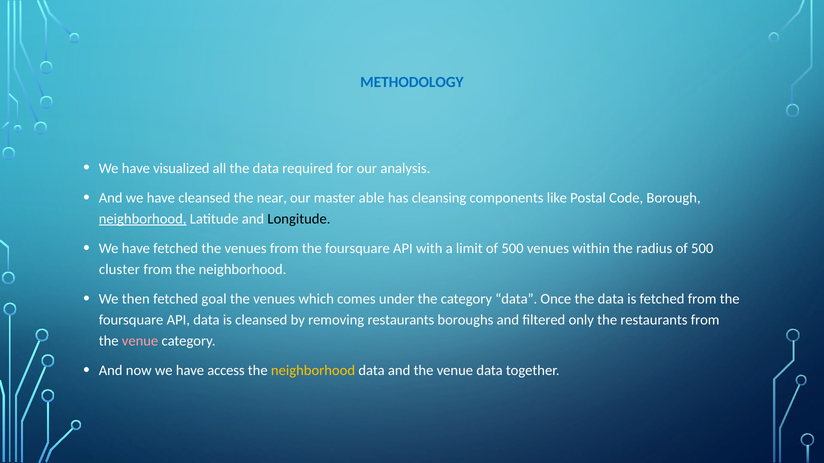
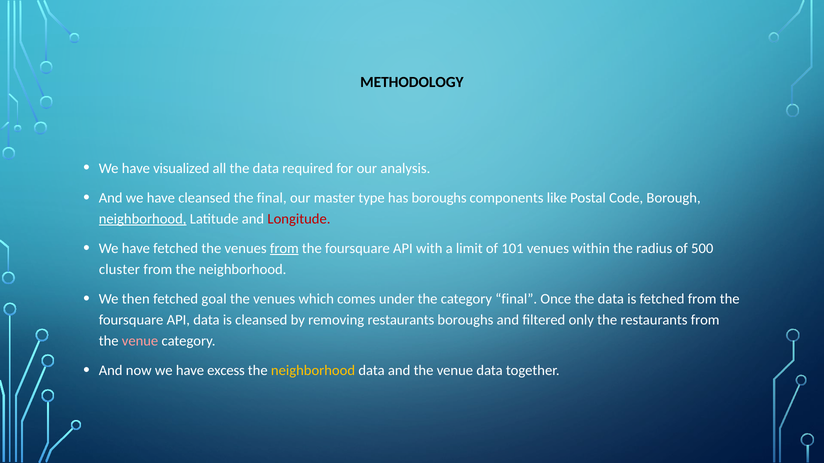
METHODOLOGY colour: blue -> black (412, 82)
the near: near -> final (272, 198)
able: able -> type (372, 198)
has cleansing: cleansing -> boroughs (439, 198)
Longitude colour: black -> red (299, 219)
from underline: none -> present (284, 249)
limit of 500: 500 -> 101 (513, 249)
category data: data -> final (516, 299)
access: access -> excess (226, 371)
